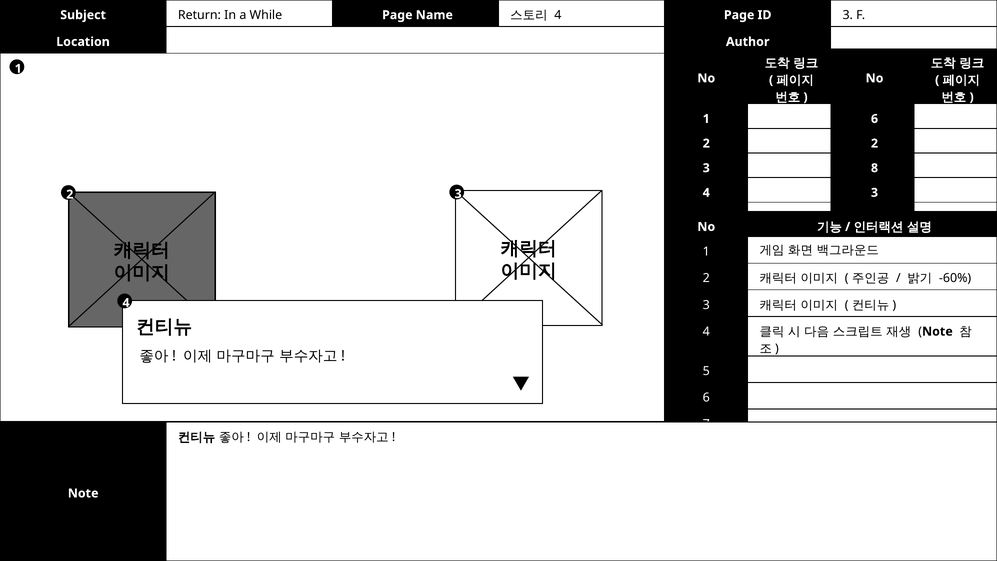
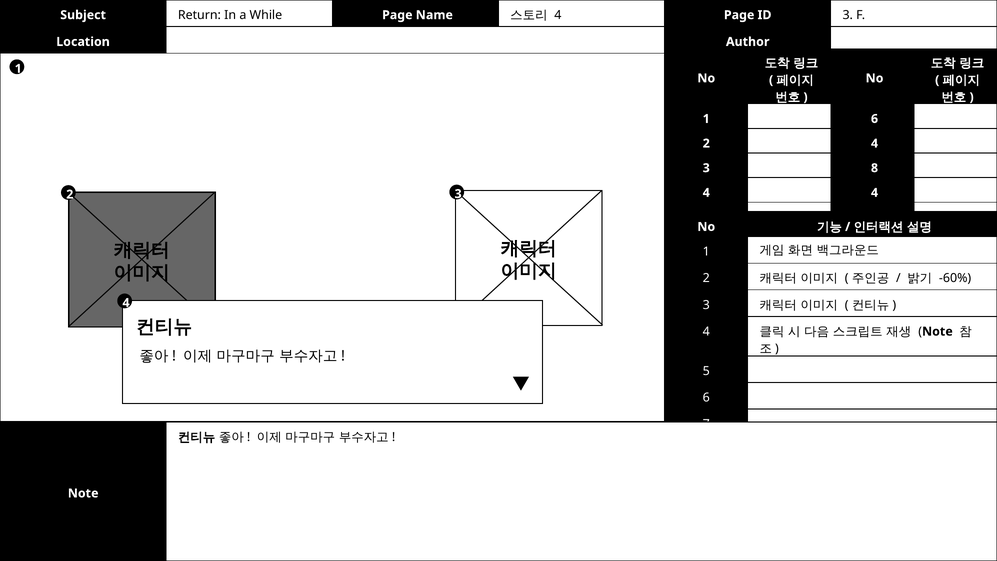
2 2: 2 -> 4 (875, 143)
4 3: 3 -> 4 (875, 193)
